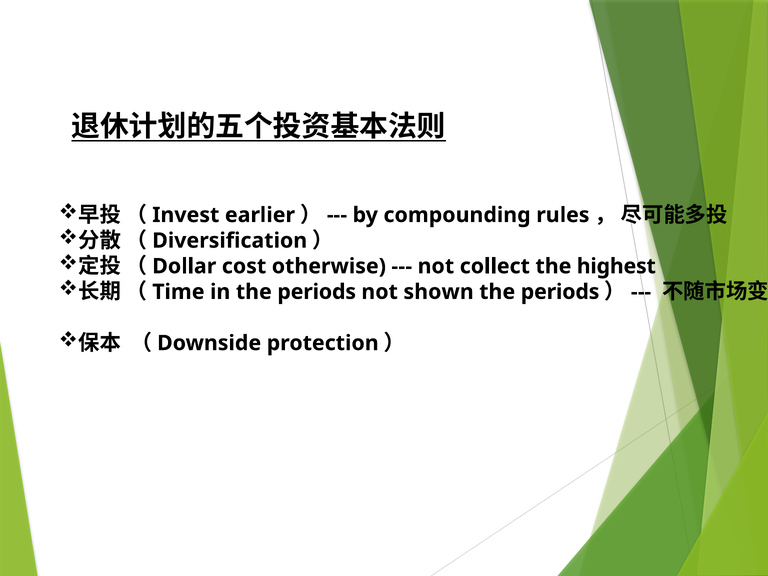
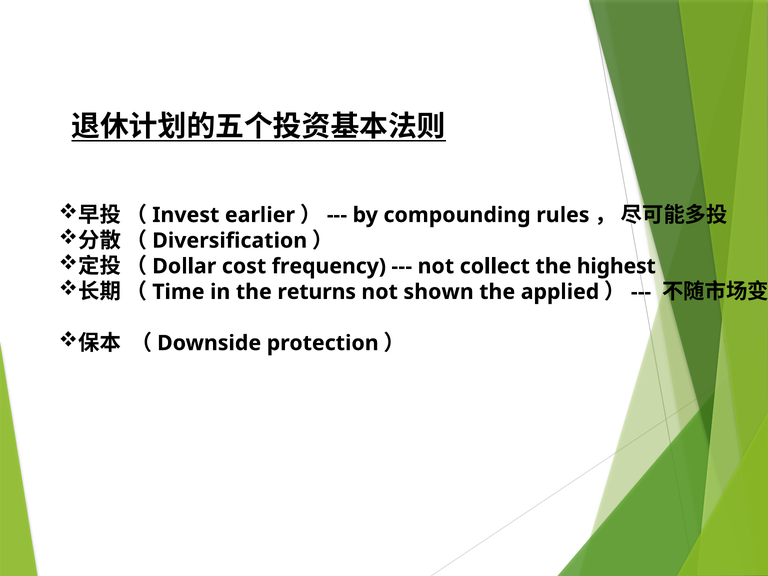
otherwise: otherwise -> frequency (329, 266)
in the periods: periods -> returns (317, 292)
periods: periods -> applied (560, 292)
